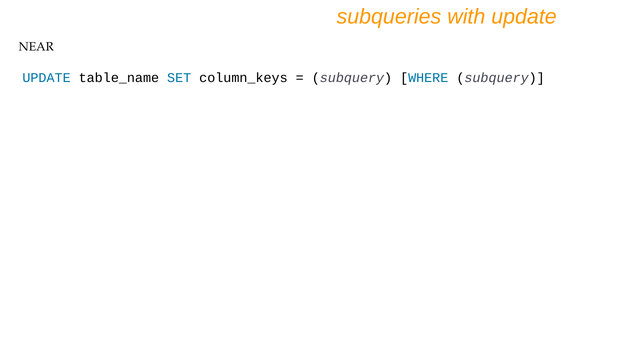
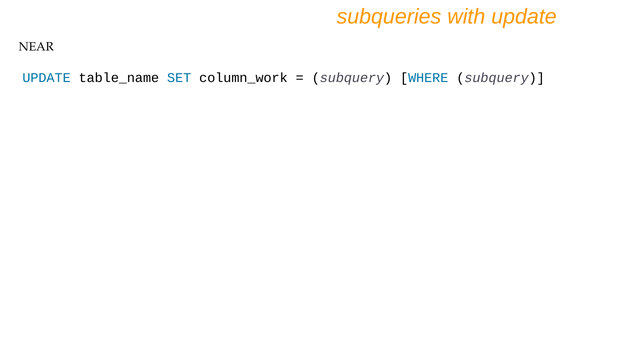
column_keys: column_keys -> column_work (243, 78)
